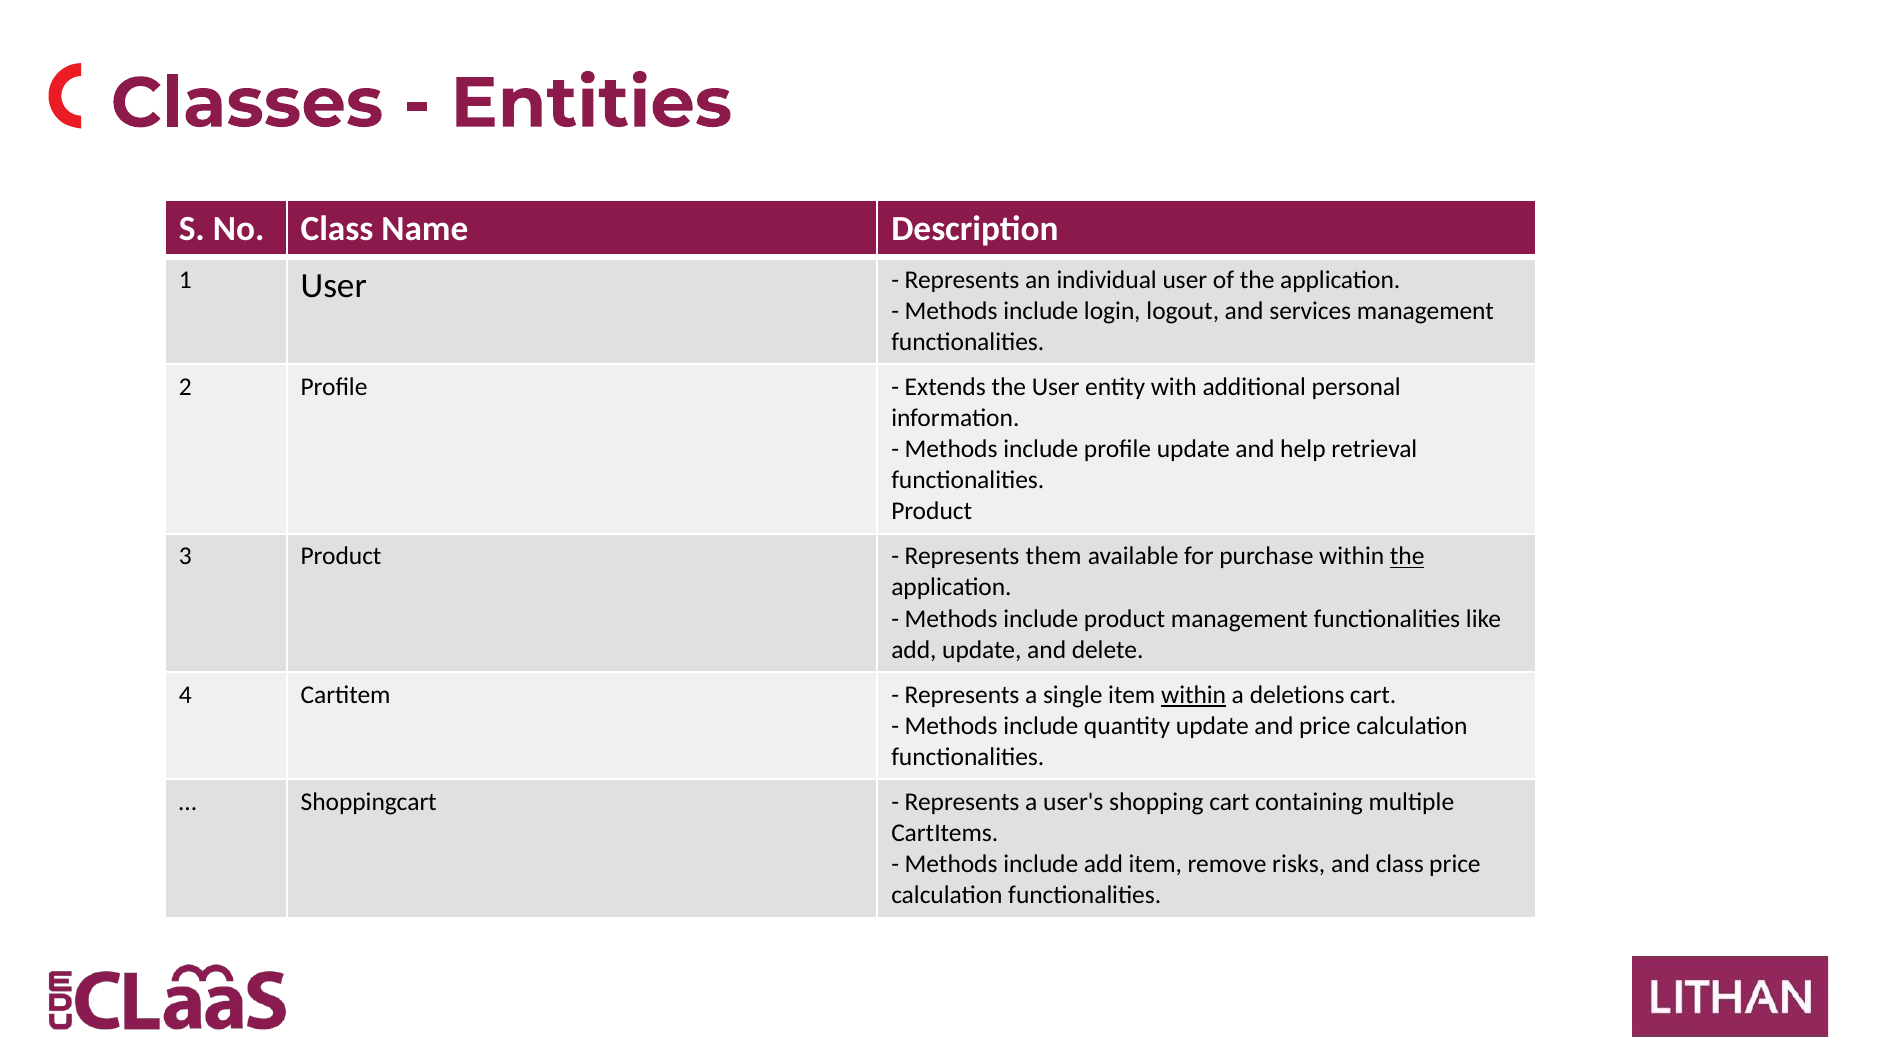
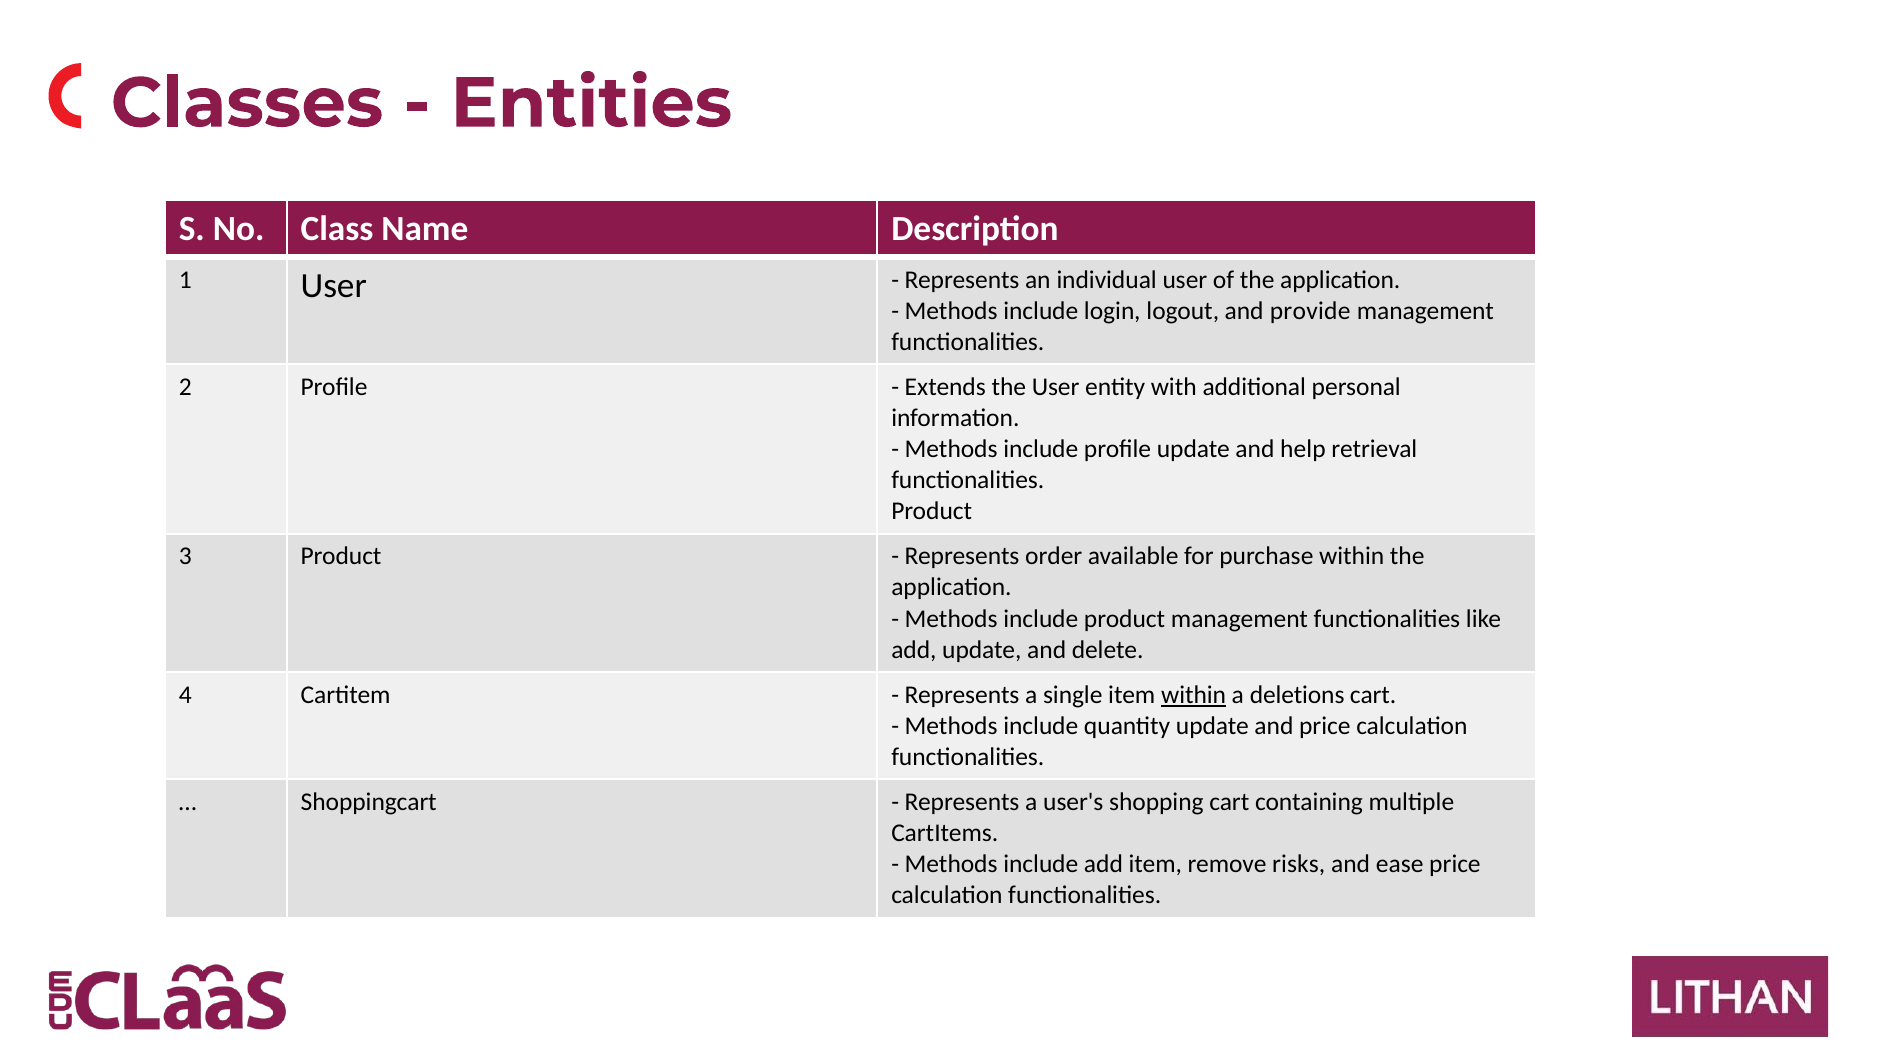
services: services -> provide (1310, 311)
them: them -> order (1054, 556)
the underline: present -> none (1407, 556)
and class: class -> ease (1400, 864)
